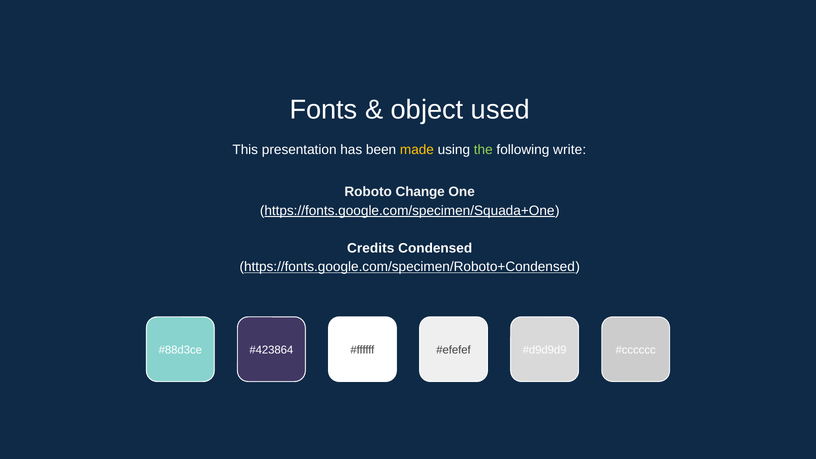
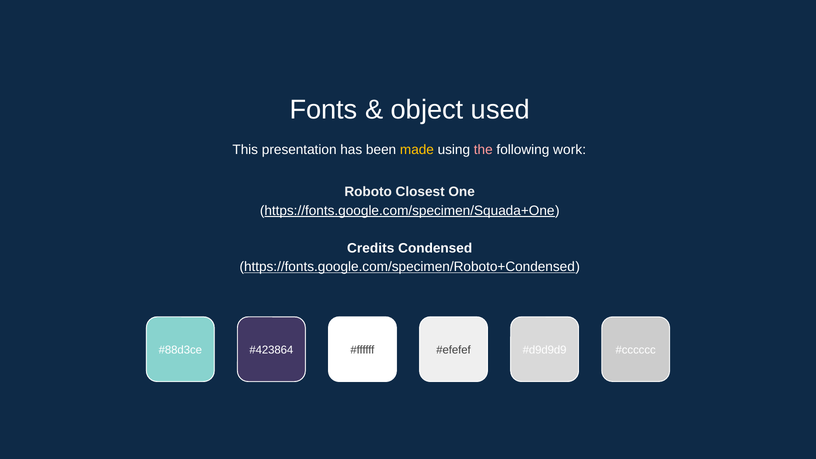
the colour: light green -> pink (483, 150)
write: write -> work (570, 150)
Change: Change -> Closest (420, 192)
